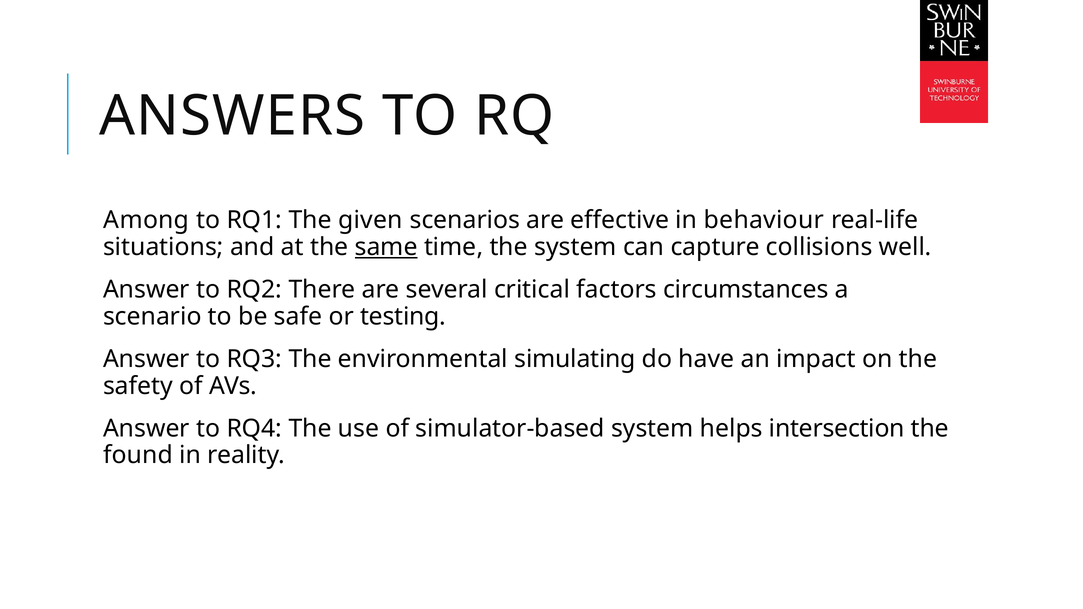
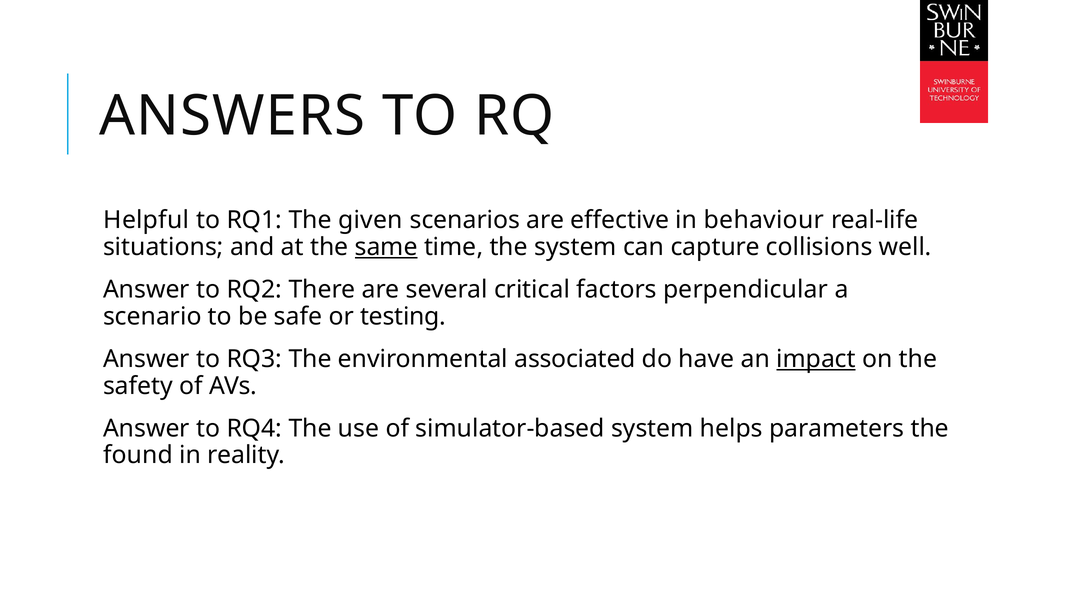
Among: Among -> Helpful (146, 220)
circumstances: circumstances -> perpendicular (746, 290)
simulating: simulating -> associated (575, 359)
impact underline: none -> present (816, 359)
intersection: intersection -> parameters (837, 429)
